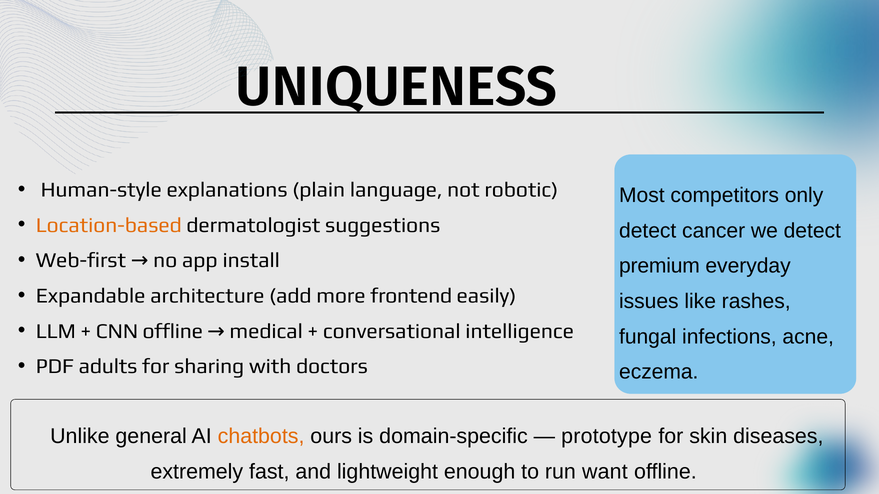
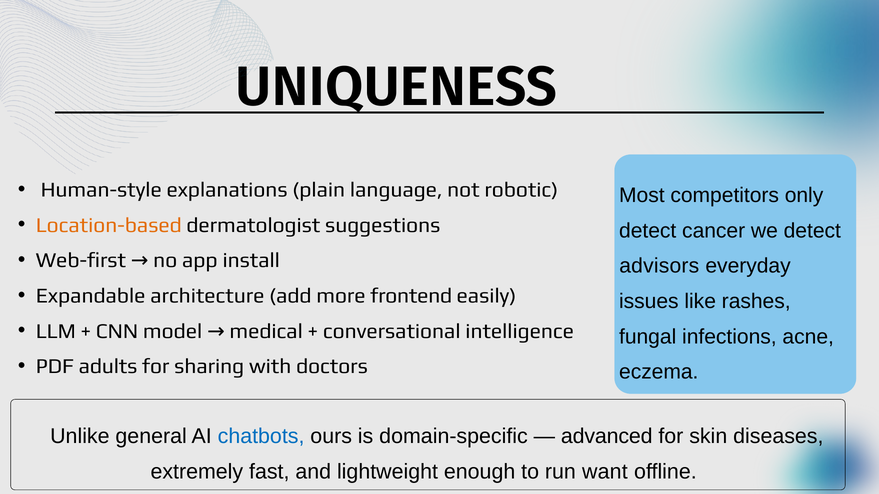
premium: premium -> advisors (659, 266)
CNN offline: offline -> model (173, 331)
chatbots colour: orange -> blue (261, 436)
prototype: prototype -> advanced (607, 436)
